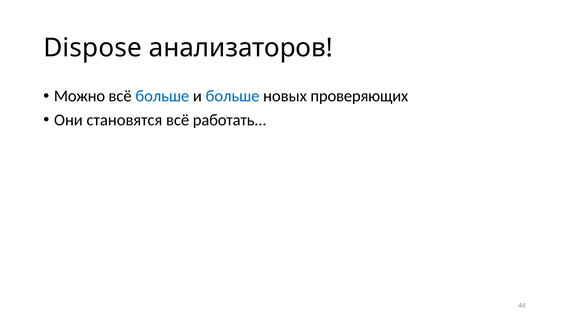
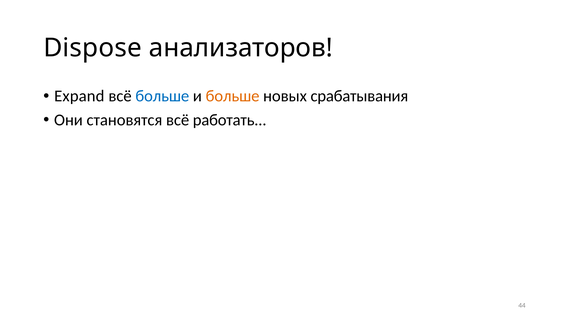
Можно: Можно -> Expand (79, 96)
больше colour: blue -> orange (233, 96)
проверяющих: проверяющих -> срабатывания (359, 96)
